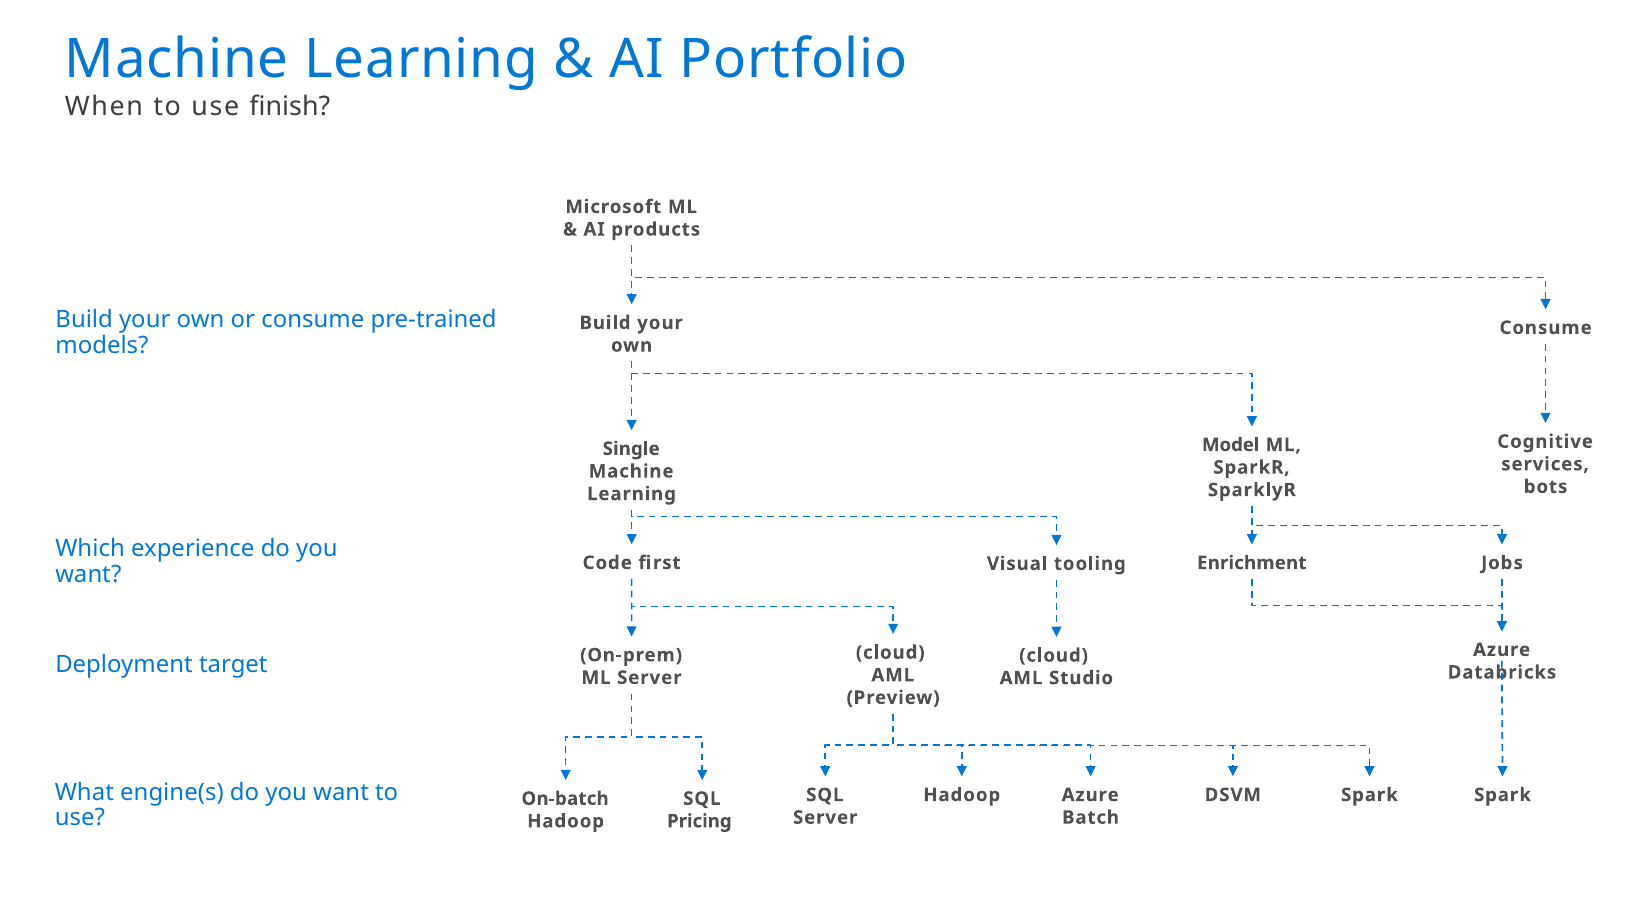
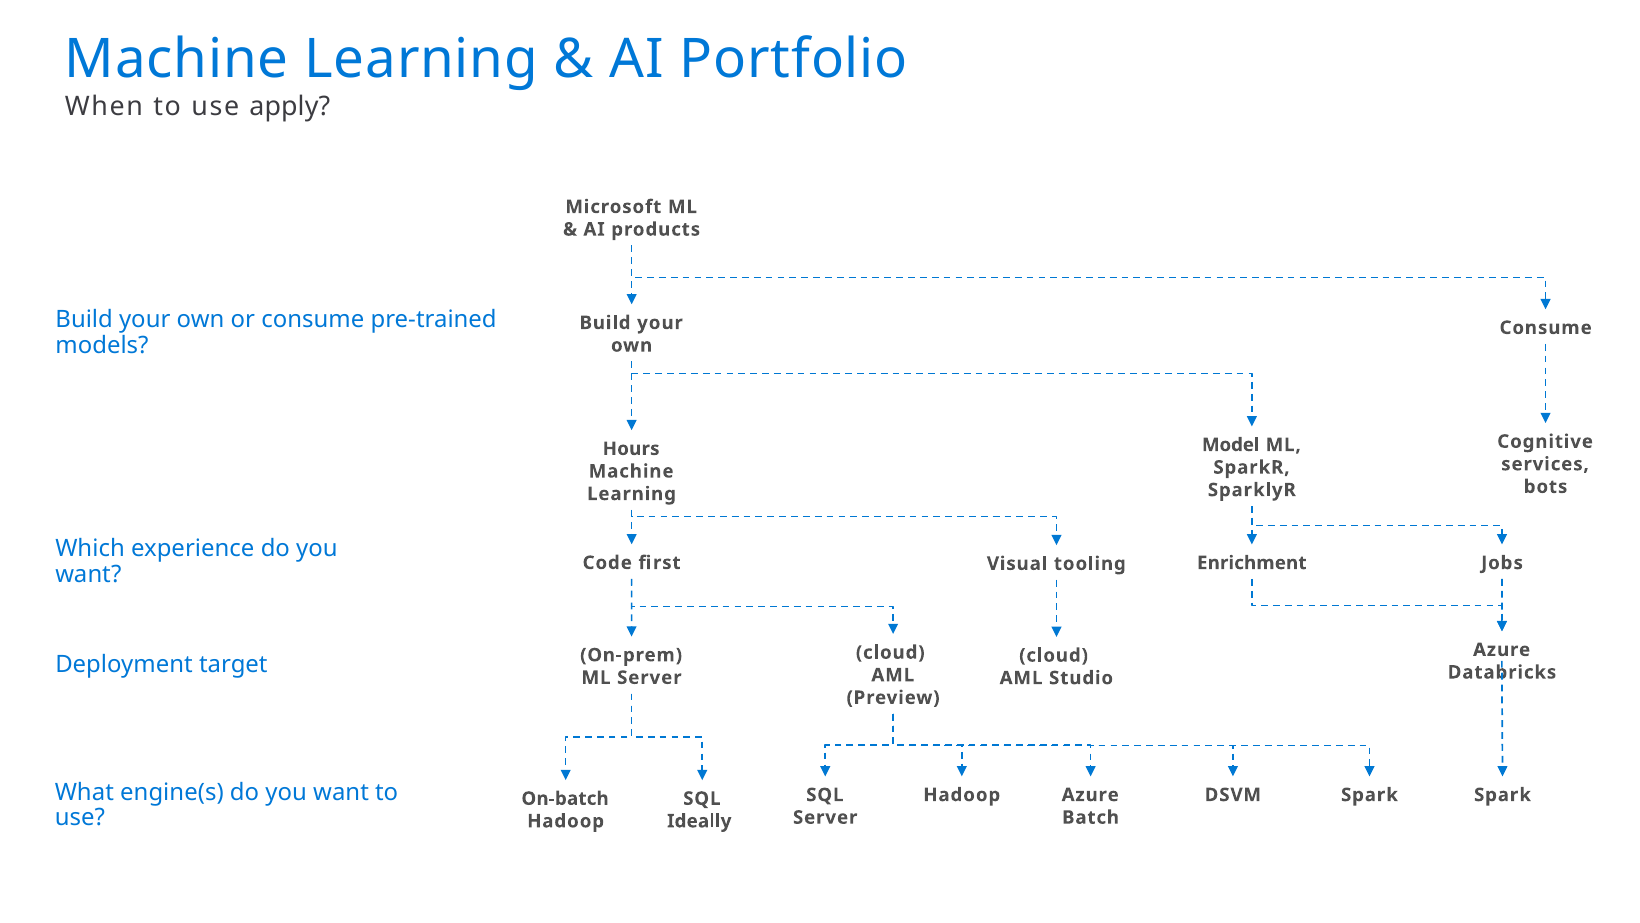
finish: finish -> apply (290, 106)
Single: Single -> Hours (631, 449)
Pricing: Pricing -> Ideally (699, 821)
